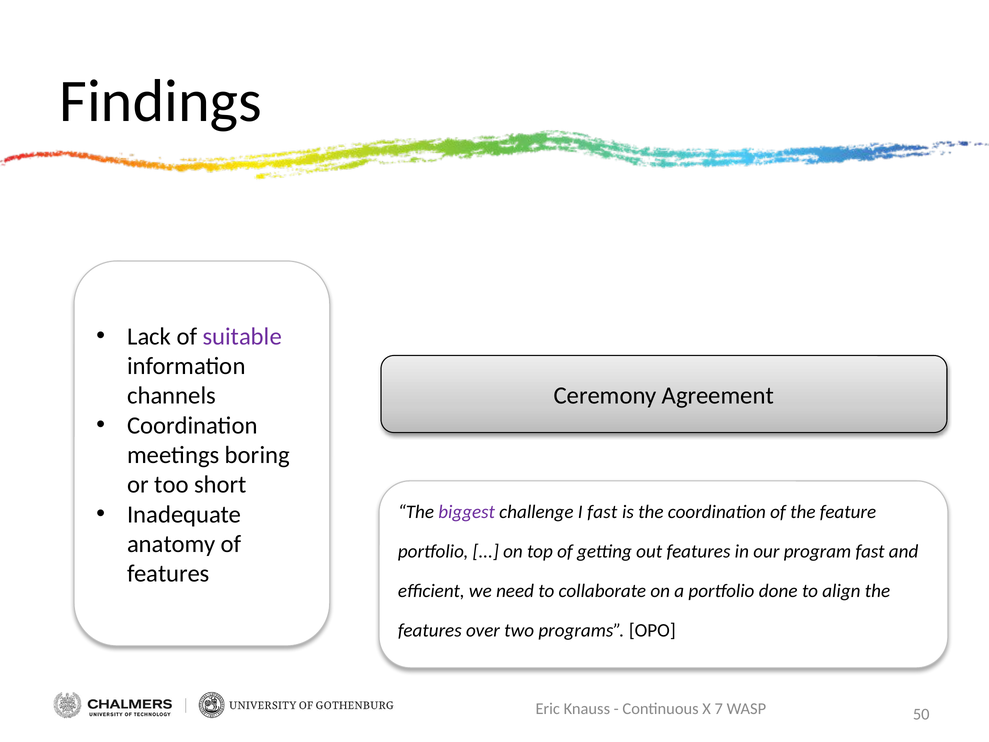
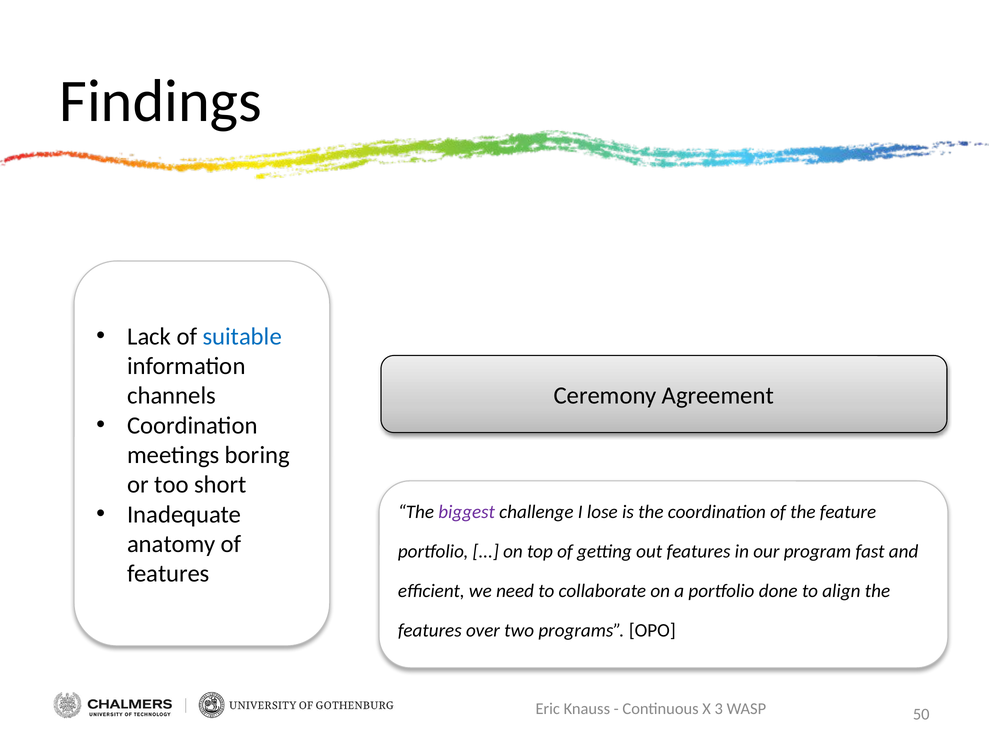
suitable colour: purple -> blue (242, 336)
I fast: fast -> lose (602, 512)
7: 7 -> 3 (719, 708)
